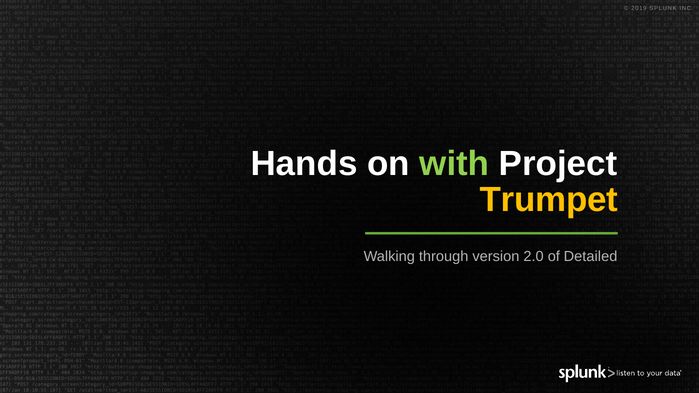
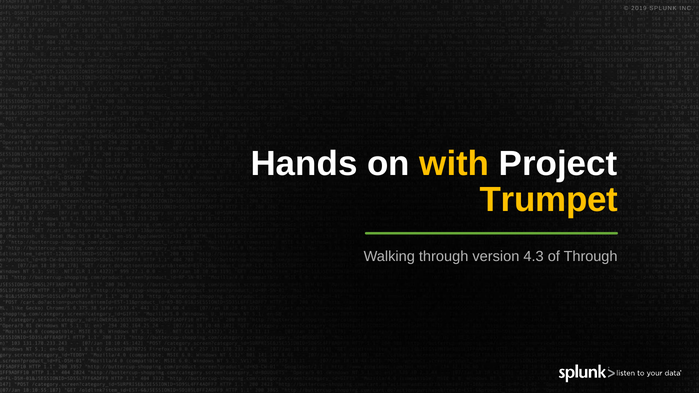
with colour: light green -> yellow (454, 164)
2.0: 2.0 -> 4.3 (534, 257)
of Detailed: Detailed -> Through (591, 257)
